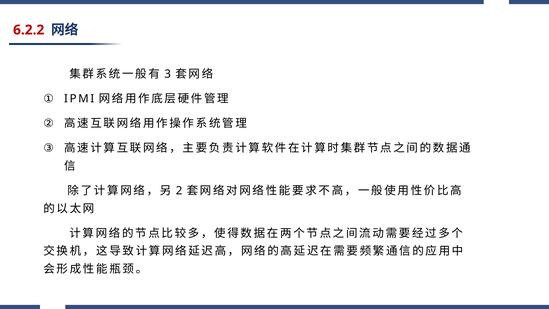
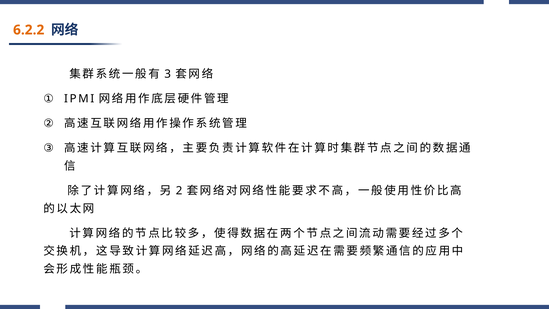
6.2.2 colour: red -> orange (29, 30)
